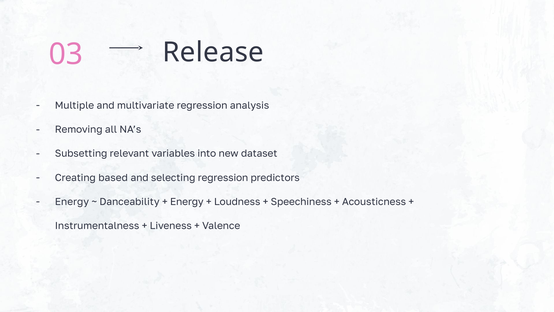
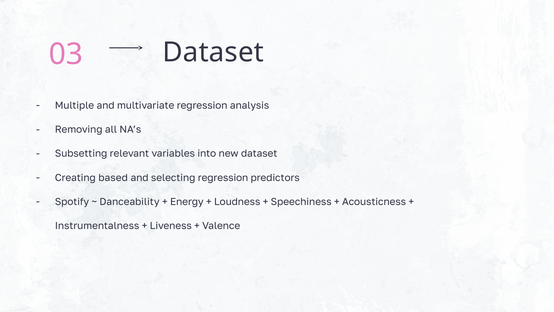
Release: Release -> Dataset (213, 52)
Energy: Energy -> Spotify (72, 202)
